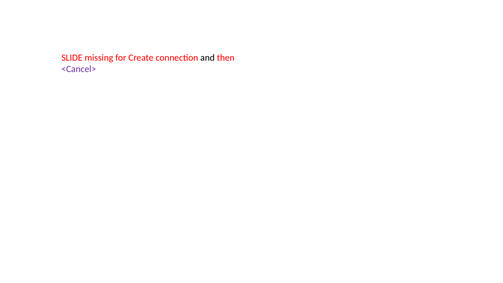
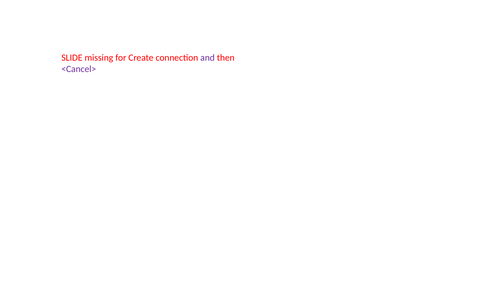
and colour: black -> purple (208, 58)
